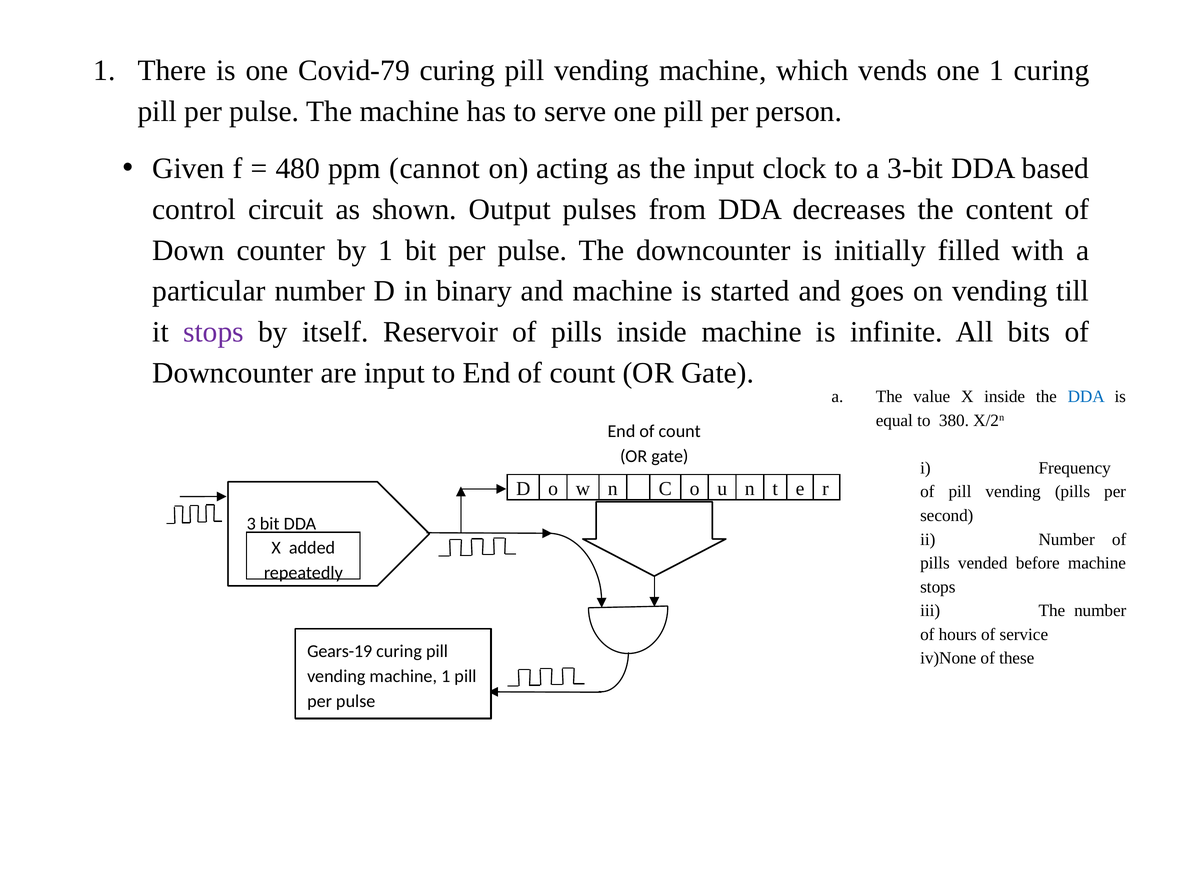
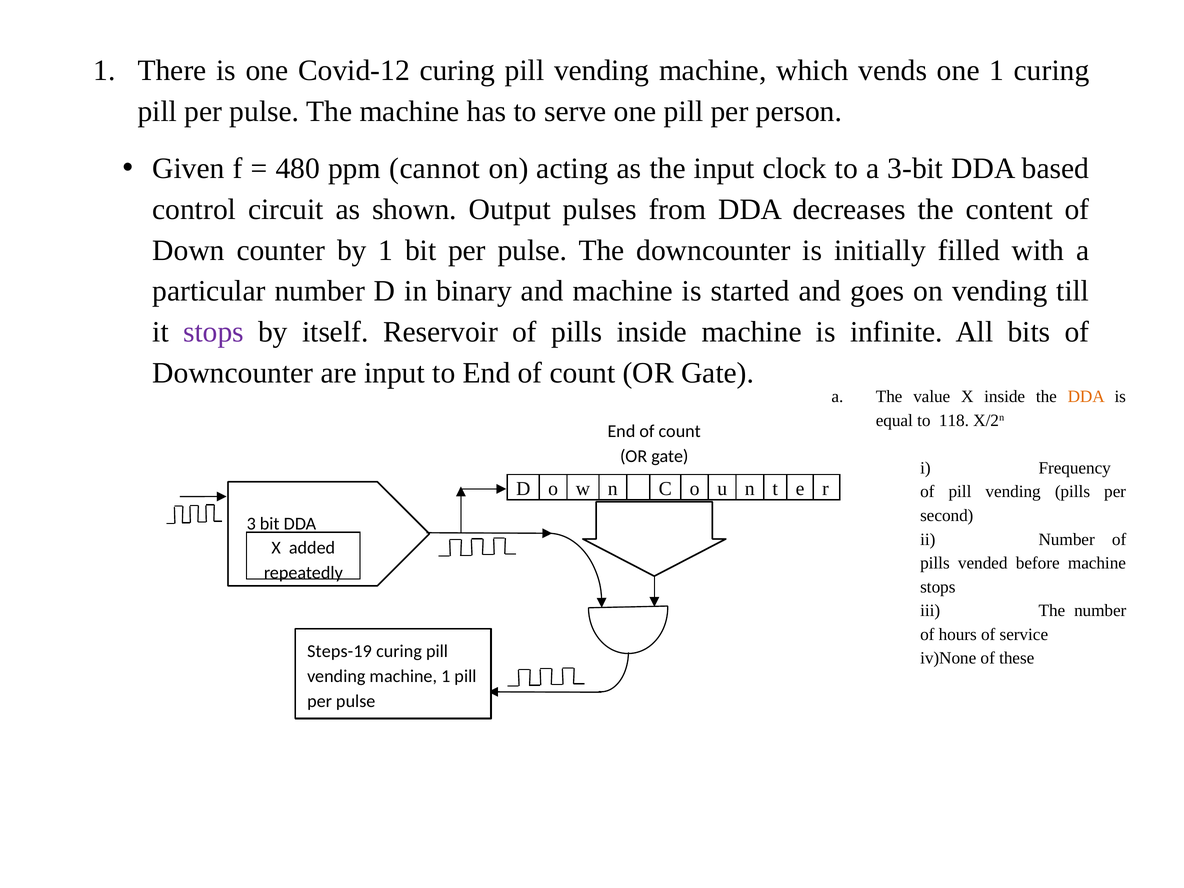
Covid-79: Covid-79 -> Covid-12 (354, 71)
DDA colour: blue -> orange (1086, 397)
380: 380 -> 118 (954, 420)
Gears-19: Gears-19 -> Steps-19 (340, 652)
